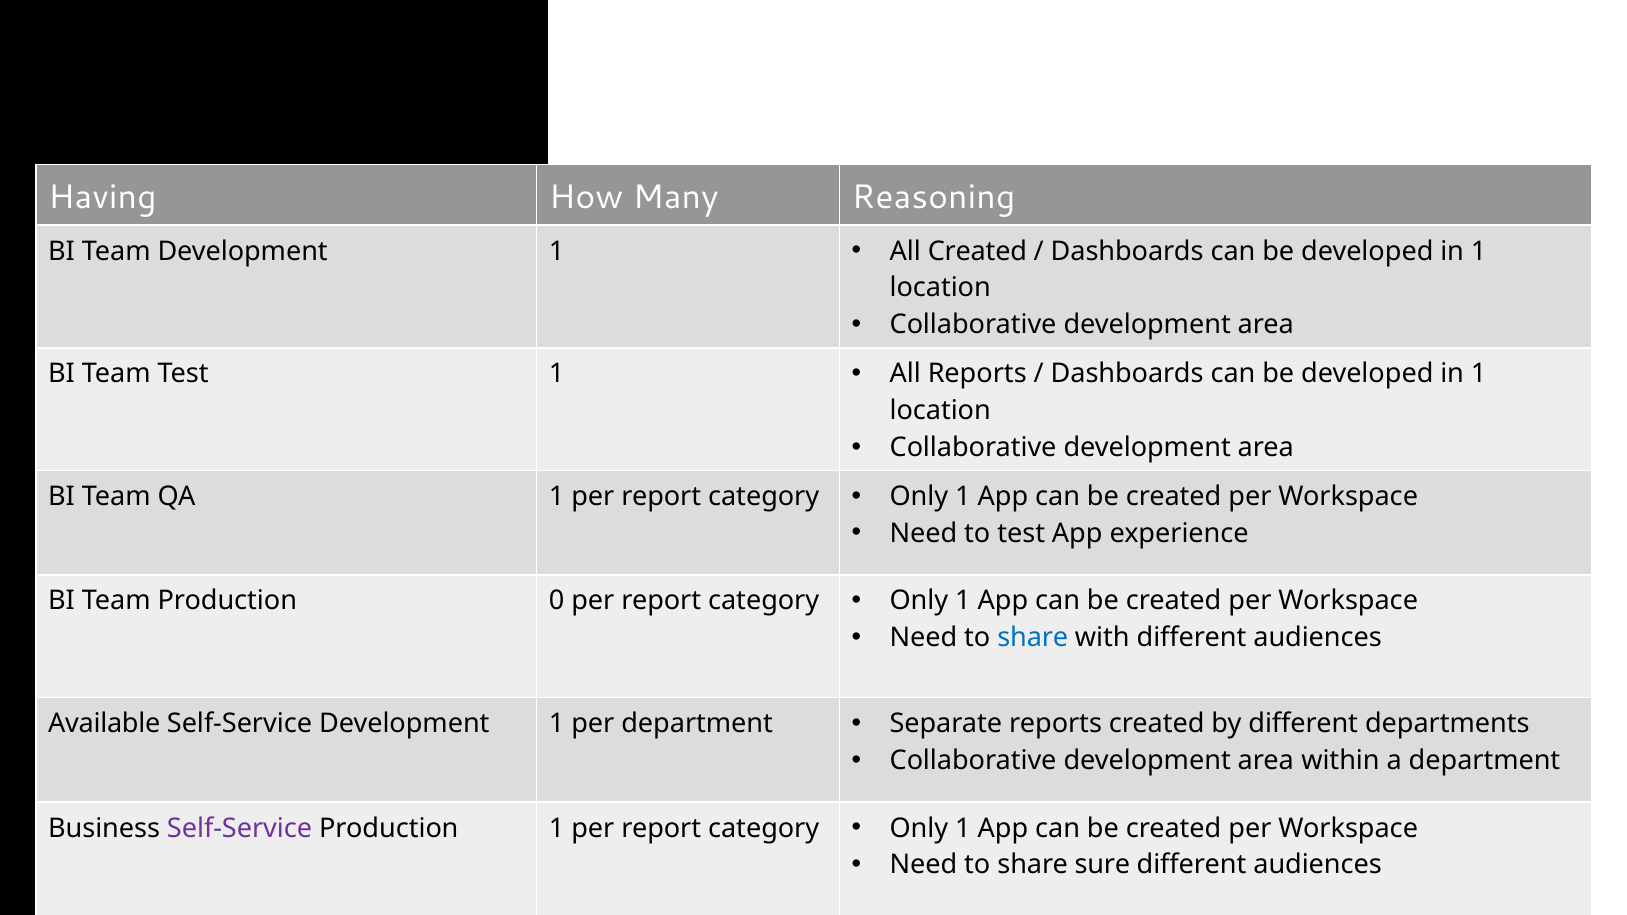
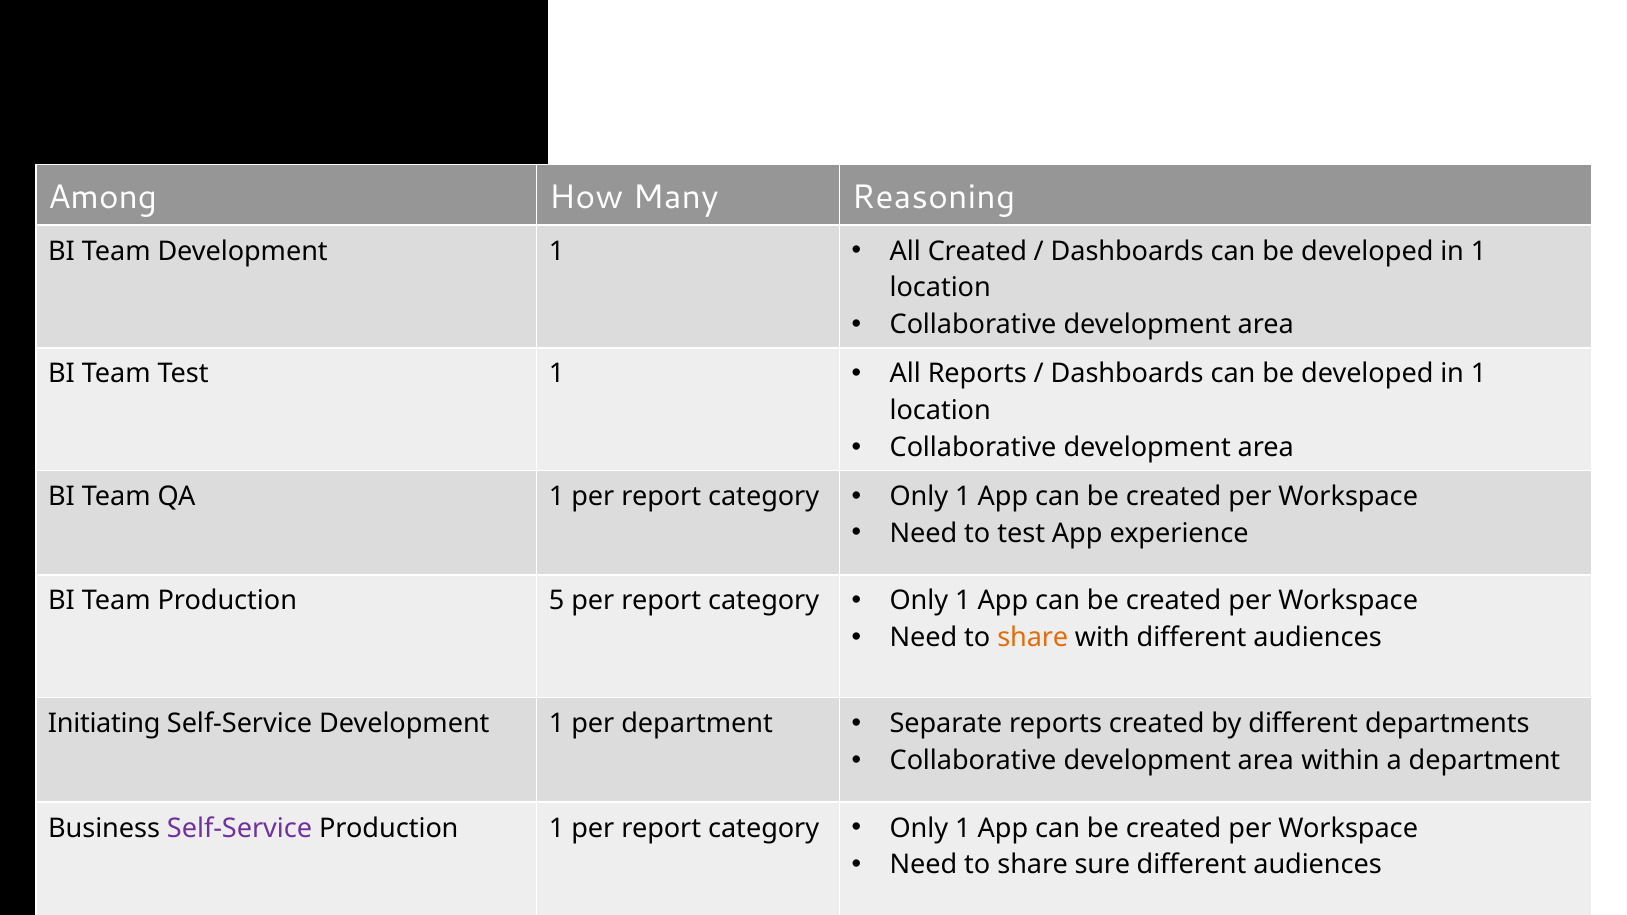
Having: Having -> Among (103, 197)
0: 0 -> 5 (557, 601)
share colour: blue -> orange (1033, 638)
Available: Available -> Initiating (104, 724)
